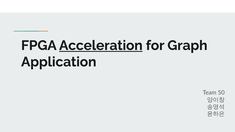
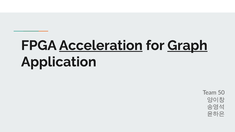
Graph underline: none -> present (187, 46)
